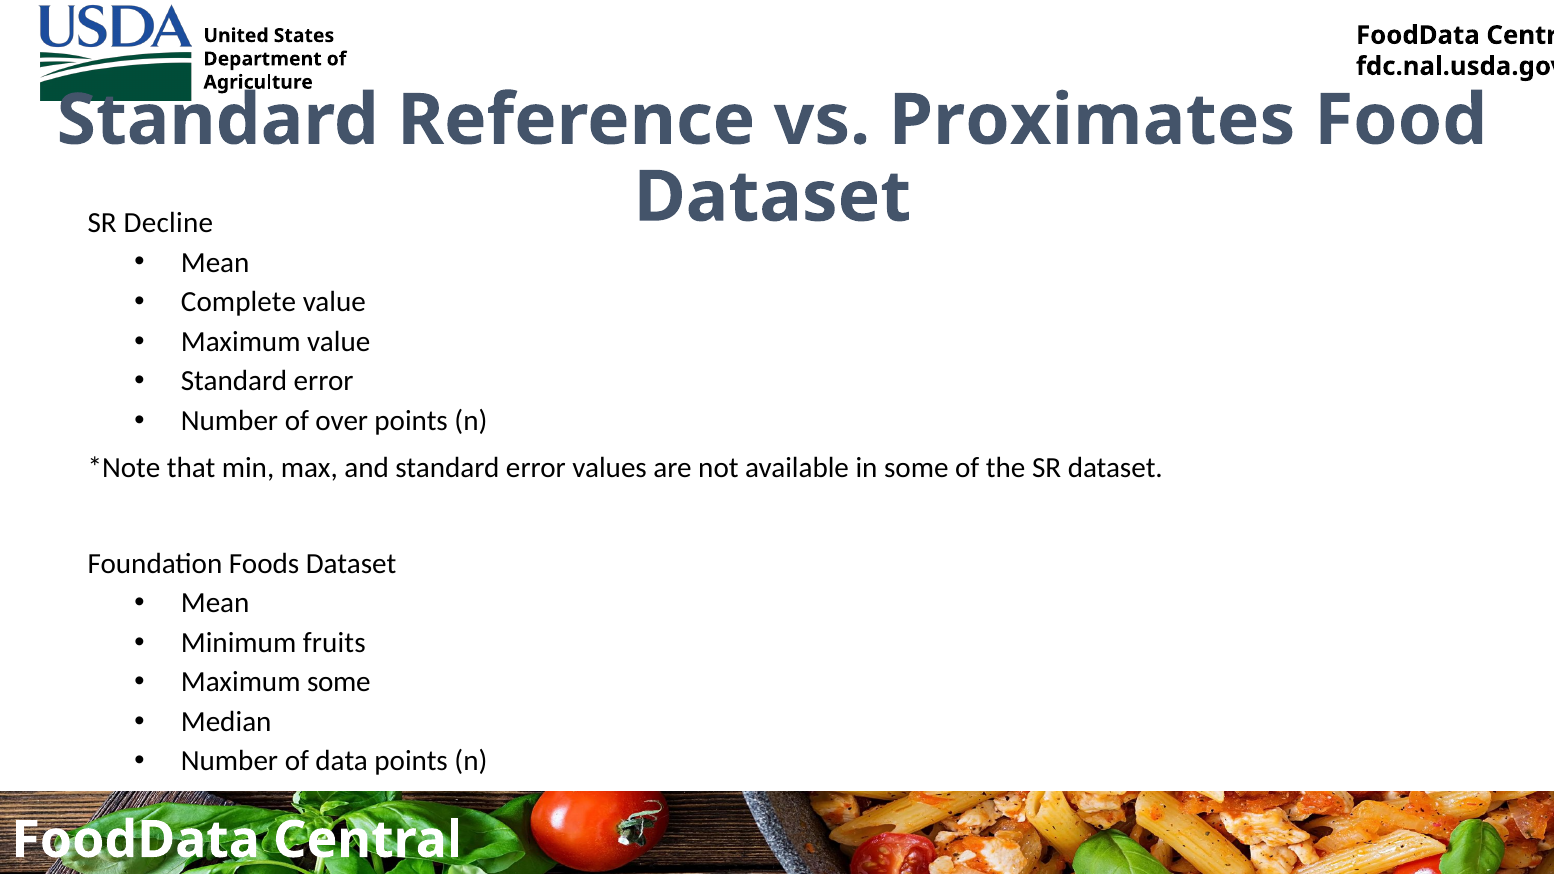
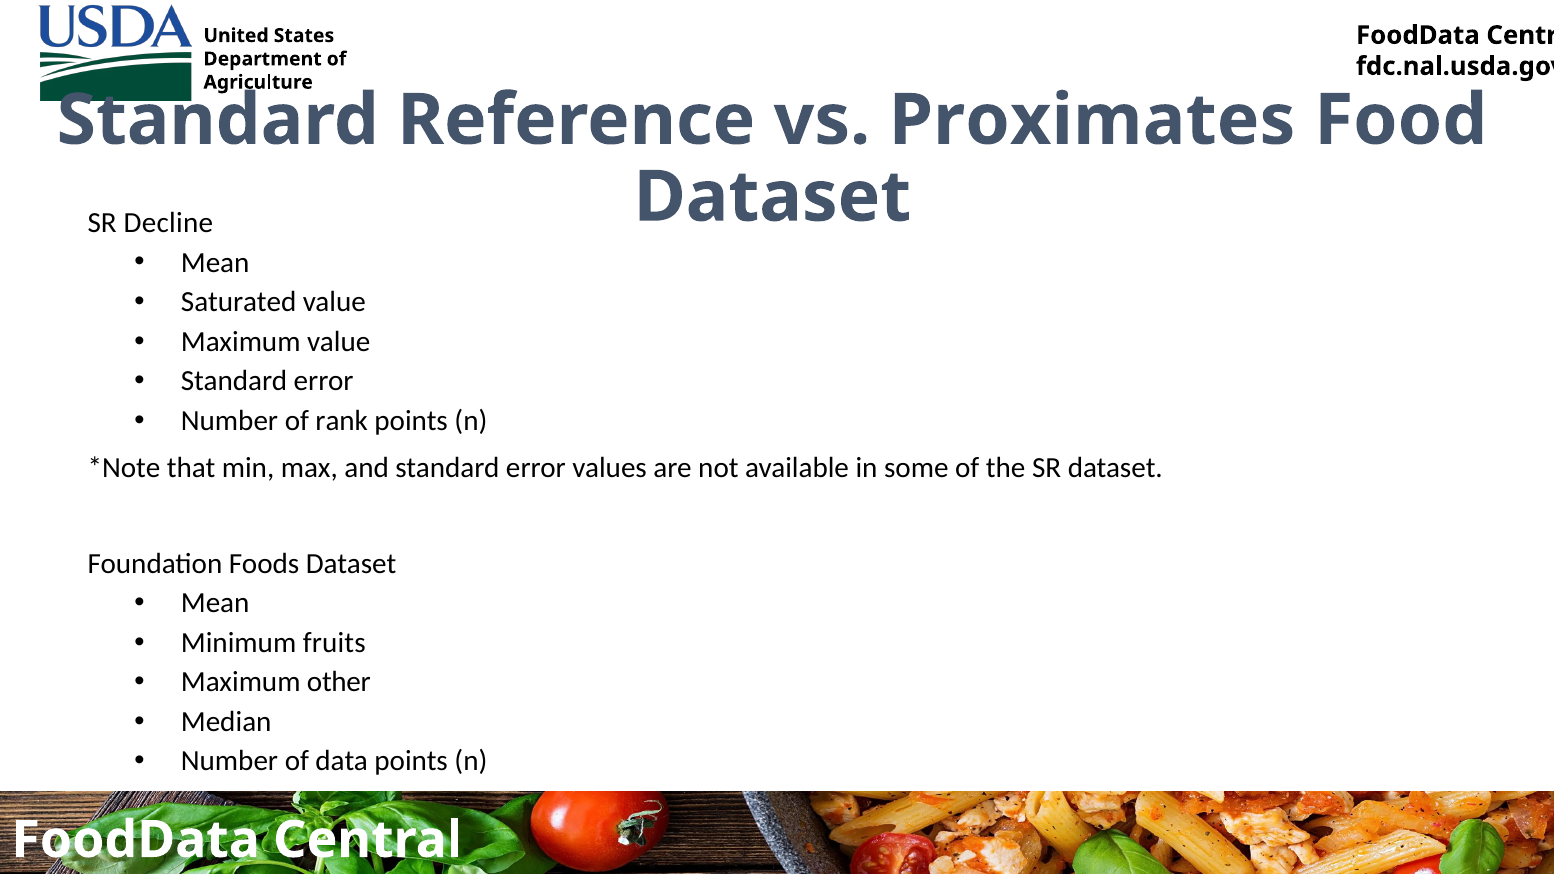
Complete: Complete -> Saturated (239, 302)
over: over -> rank (342, 421)
Maximum some: some -> other (339, 682)
